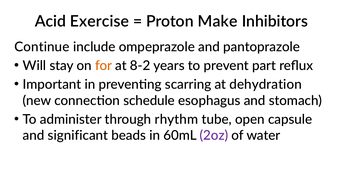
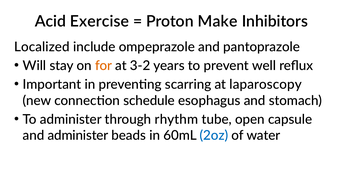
Continue: Continue -> Localized (42, 47)
8-2: 8-2 -> 3-2 (140, 66)
part: part -> well (264, 66)
dehydration: dehydration -> laparoscopy (266, 84)
and significant: significant -> administer (78, 135)
2oz colour: purple -> blue (214, 135)
